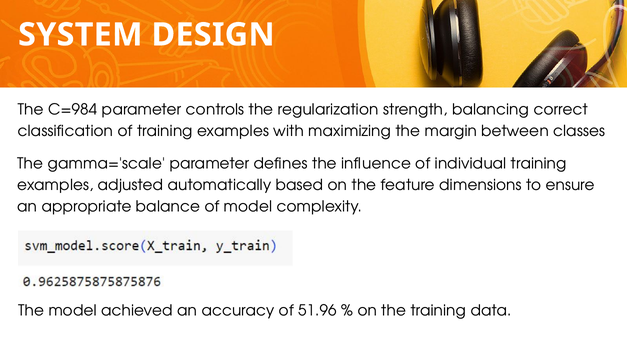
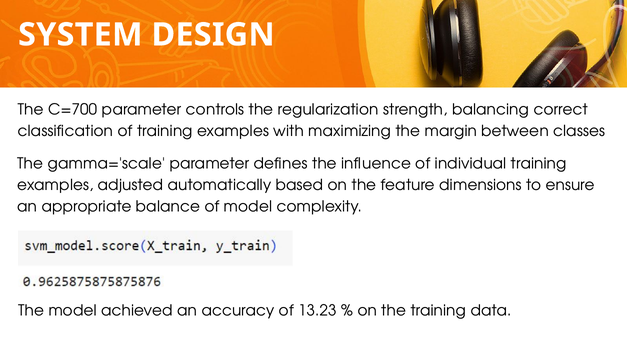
C=984: C=984 -> C=700 (73, 110)
51.96: 51.96 -> 13.23 (317, 310)
